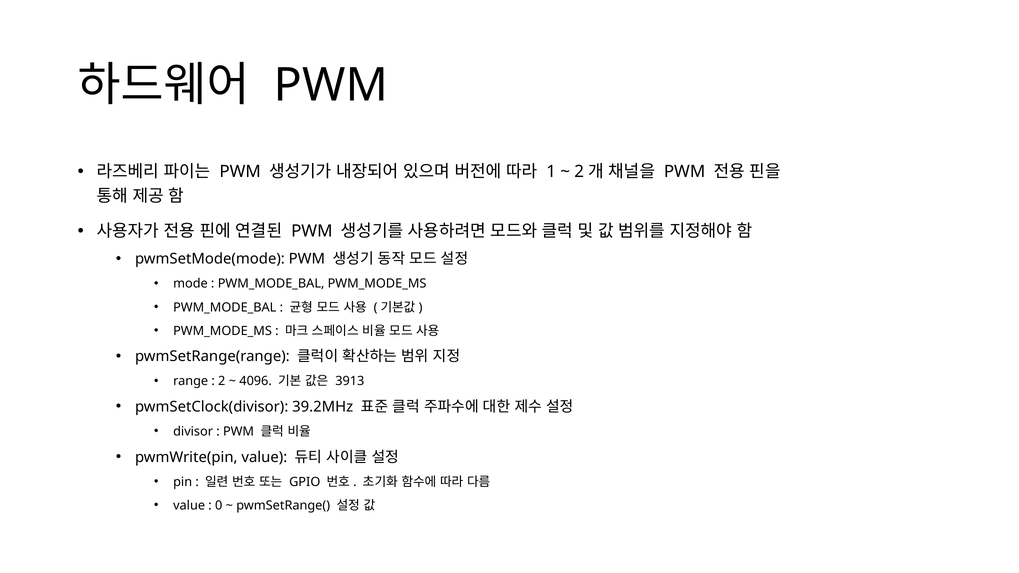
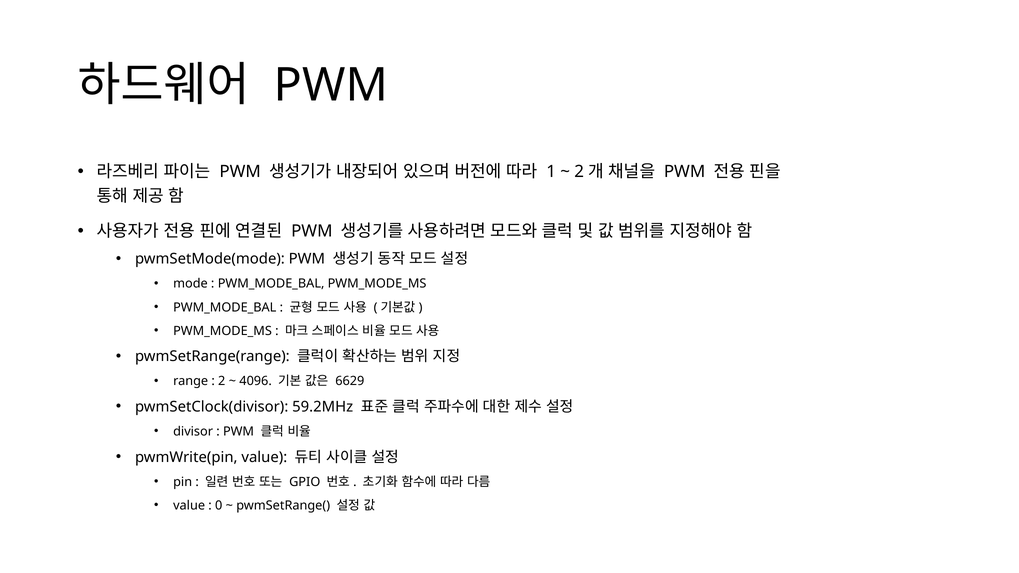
3913: 3913 -> 6629 (350, 381)
39.2MHz: 39.2MHz -> 59.2MHz (323, 407)
